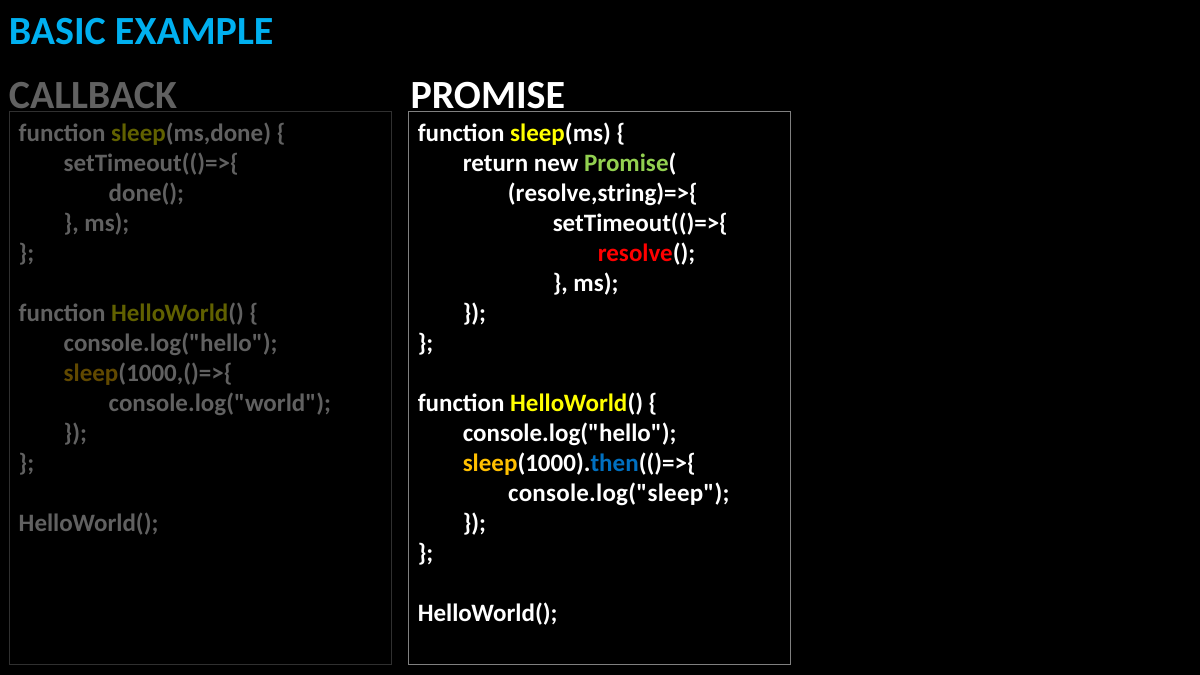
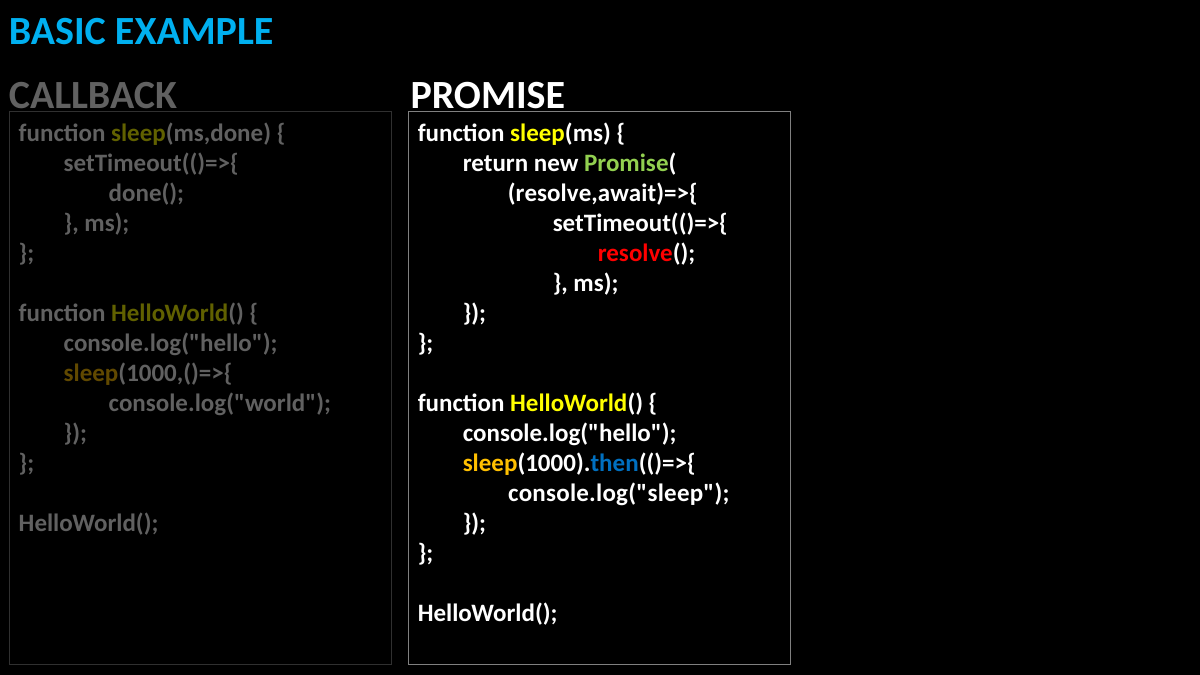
resolve,string)=>{: resolve,string)=>{ -> resolve,await)=>{ (603, 193)
